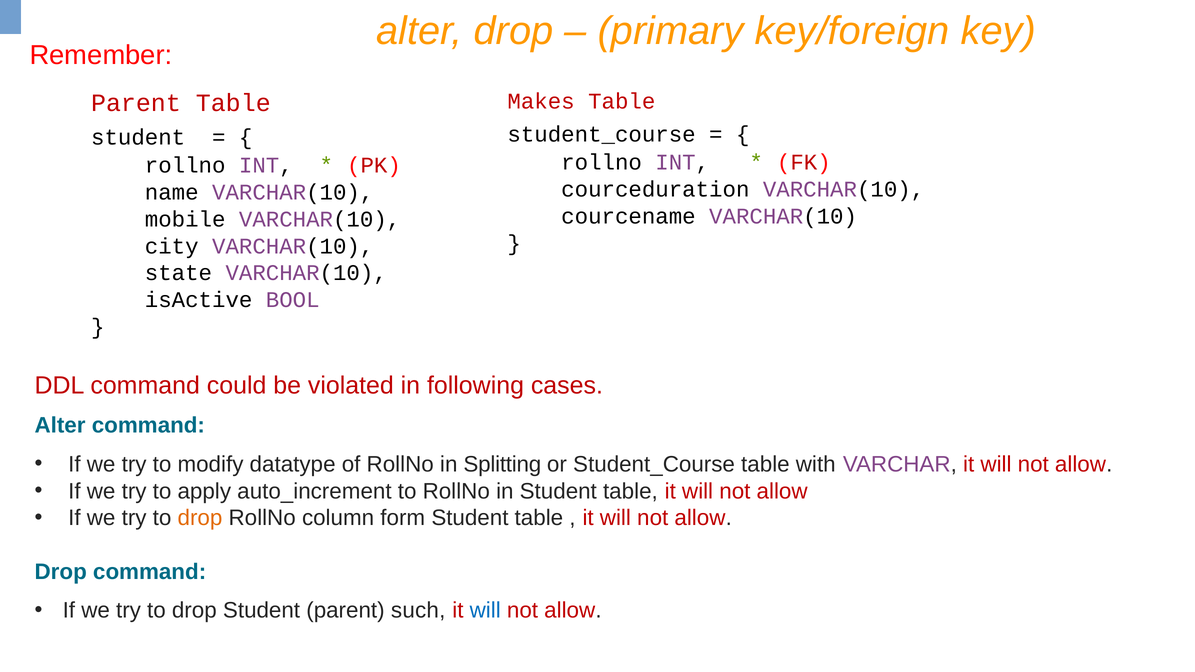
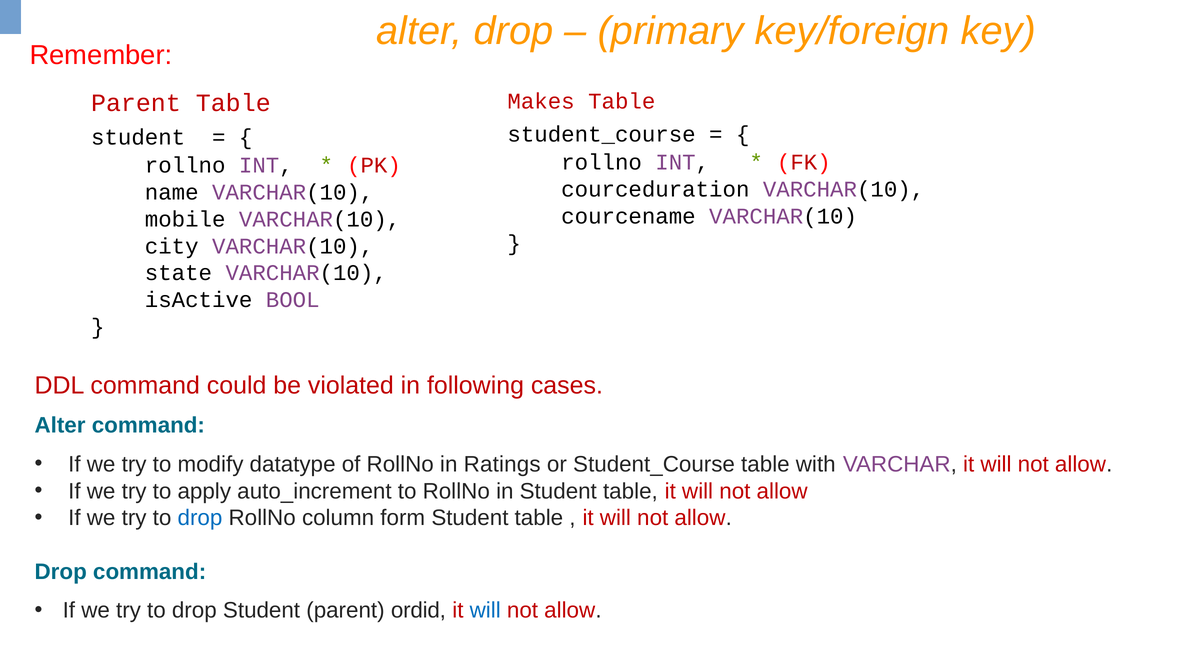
Splitting: Splitting -> Ratings (502, 464)
drop colour: orange -> blue (200, 518)
such: such -> ordid (418, 611)
